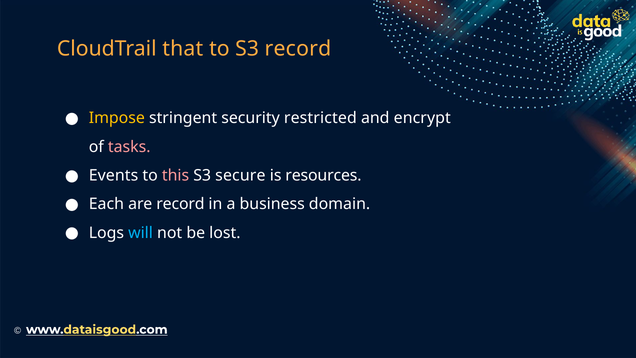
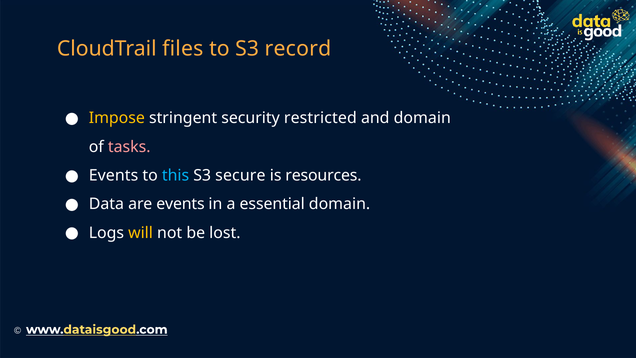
that: that -> files (183, 49)
and encrypt: encrypt -> domain (422, 118)
this colour: pink -> light blue (176, 175)
Each: Each -> Data (106, 204)
are record: record -> events (180, 204)
business: business -> essential (272, 204)
will colour: light blue -> yellow (141, 233)
